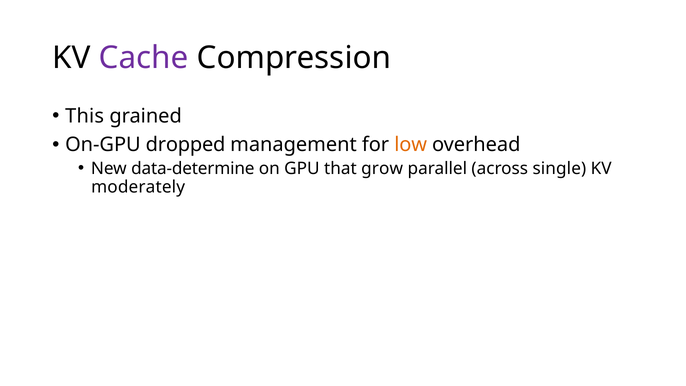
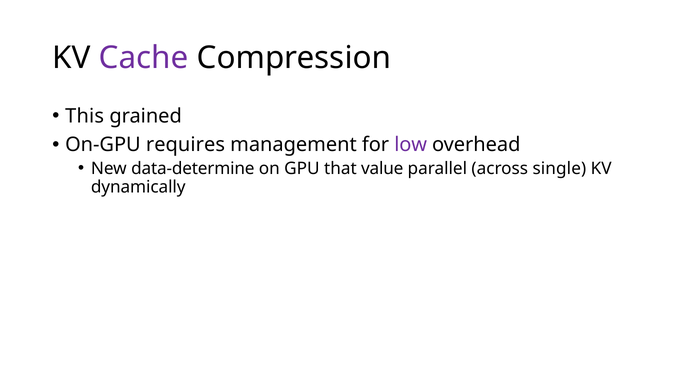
dropped: dropped -> requires (185, 145)
low colour: orange -> purple (411, 145)
grow: grow -> value (382, 168)
moderately: moderately -> dynamically (138, 187)
